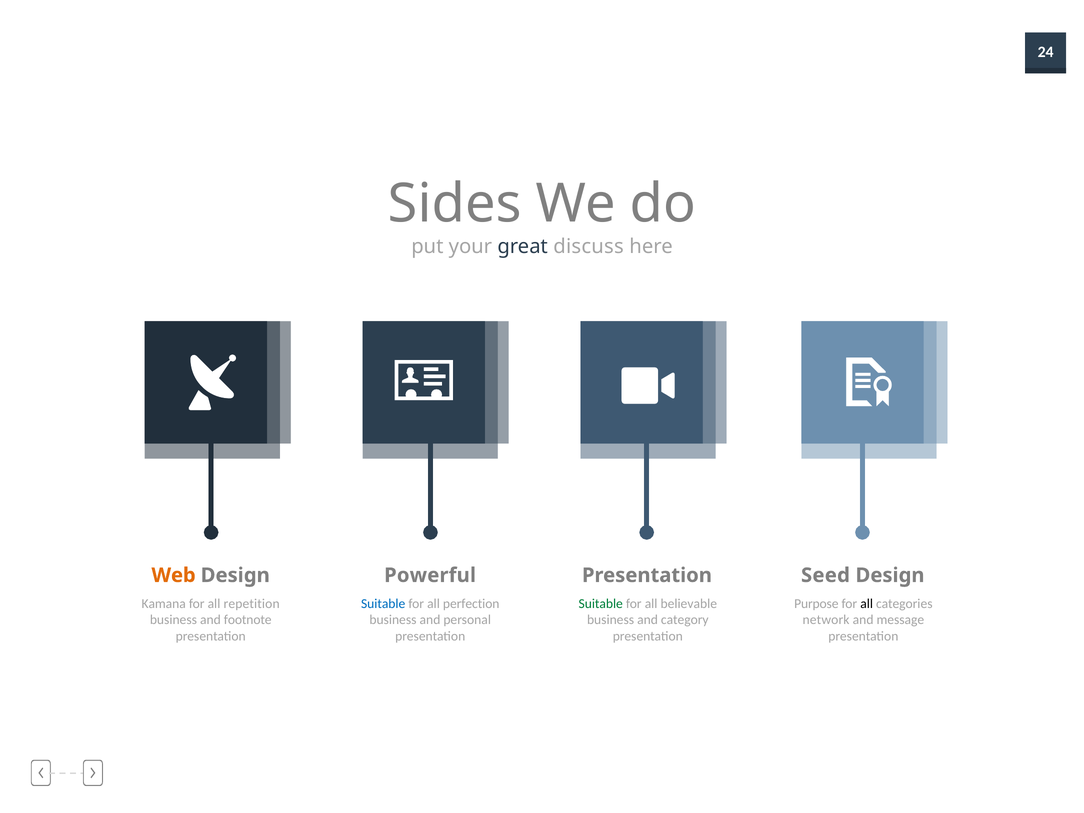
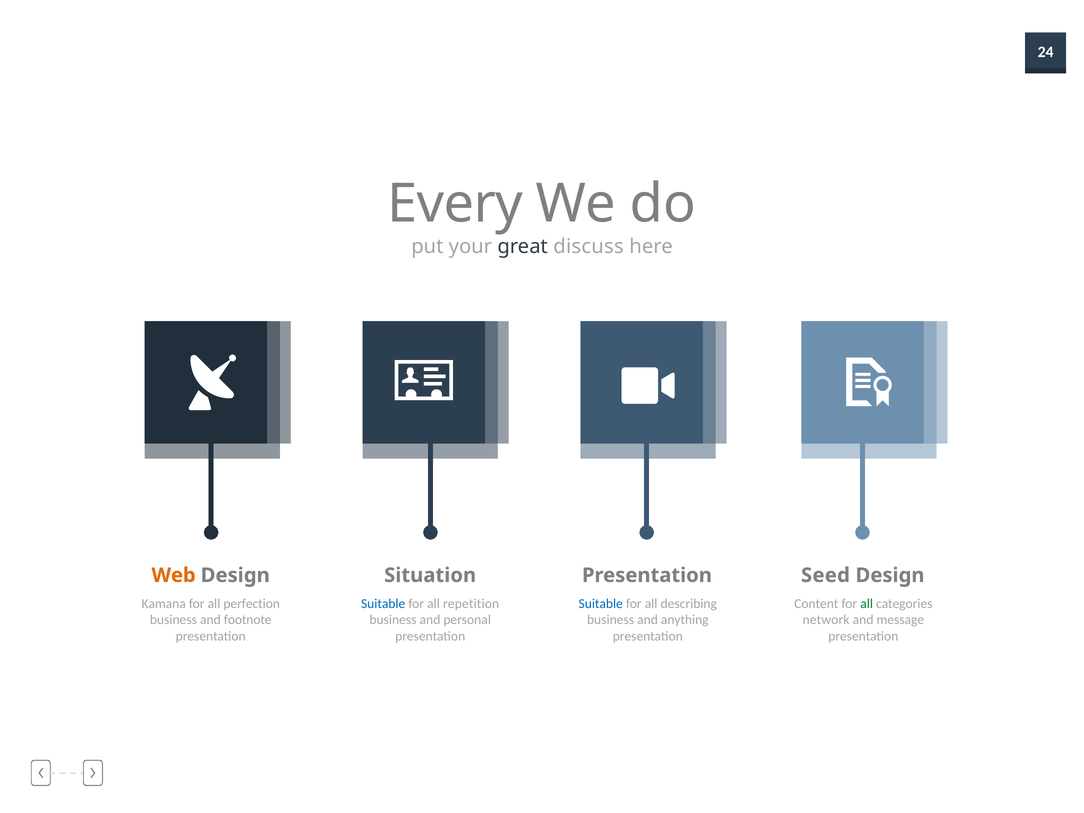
Sides: Sides -> Every (455, 204)
Powerful: Powerful -> Situation (430, 575)
repetition: repetition -> perfection (252, 604)
perfection: perfection -> repetition (471, 604)
Suitable colour: green -> blue (601, 604)
believable: believable -> describing (689, 604)
Purpose: Purpose -> Content (816, 604)
all colour: black -> green (867, 604)
category: category -> anything (685, 620)
